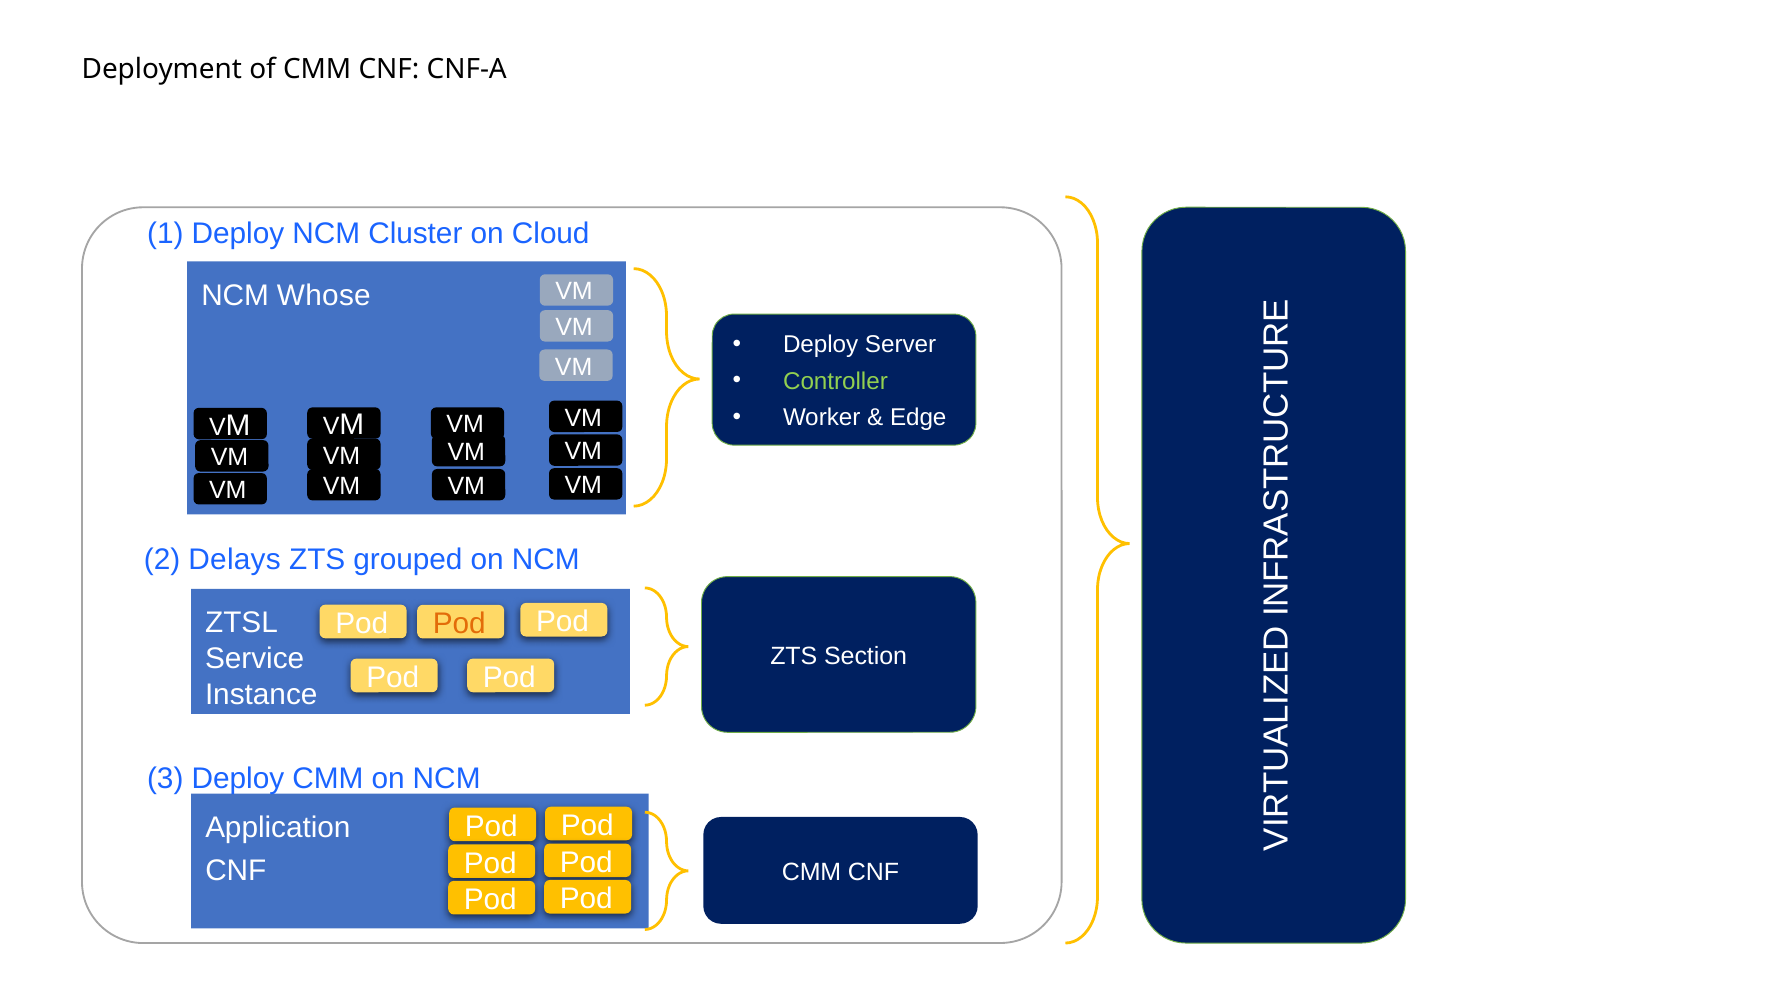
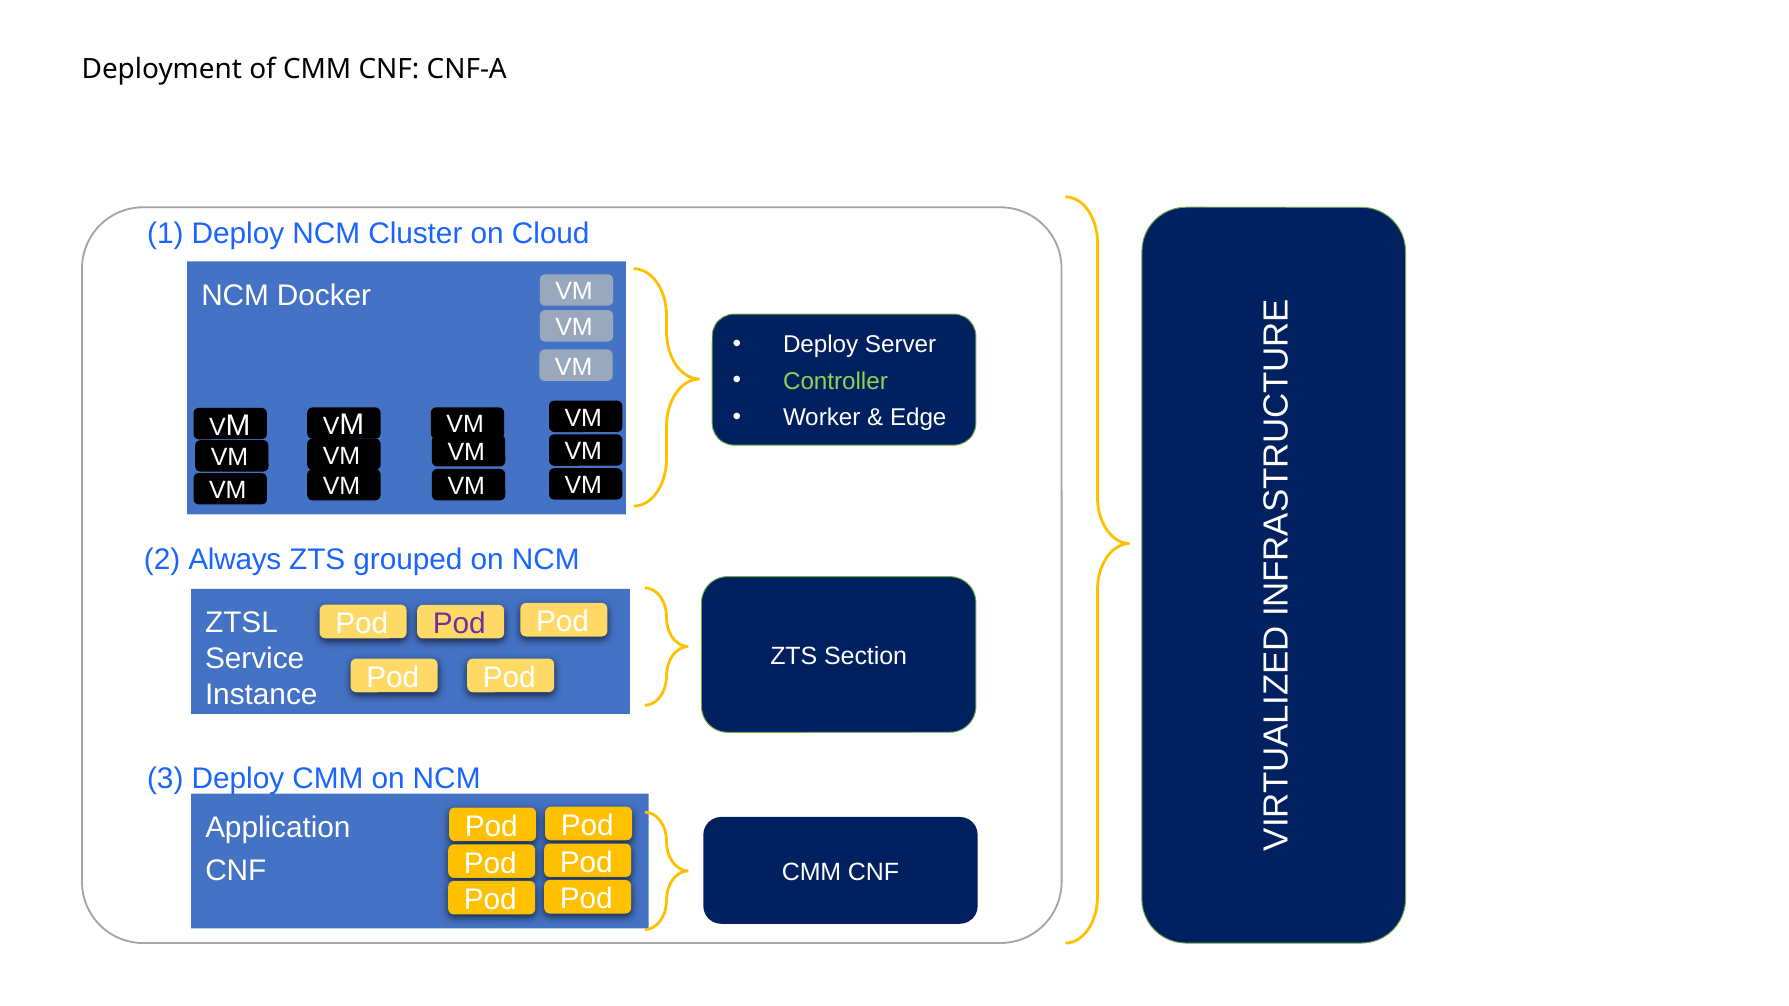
Whose: Whose -> Docker (324, 295)
Delays: Delays -> Always (235, 560)
Pod colour: orange -> purple (459, 624)
